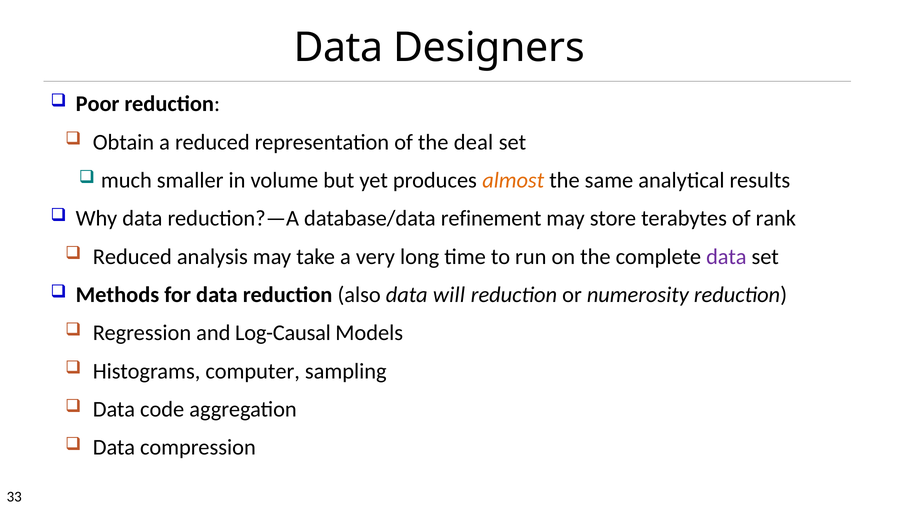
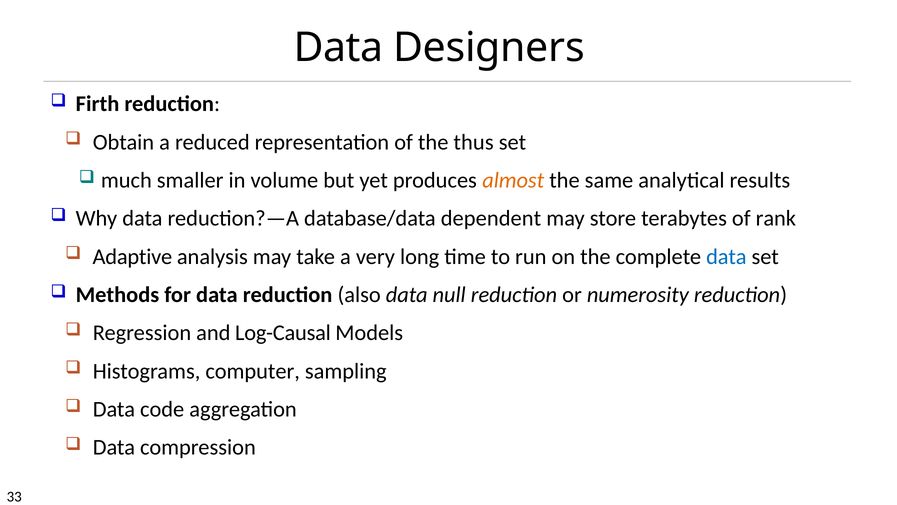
Poor: Poor -> Firth (98, 104)
deal: deal -> thus (474, 142)
refinement: refinement -> dependent (491, 218)
Reduced: Reduced -> Adaptive (132, 256)
data colour: purple -> blue (726, 256)
will: will -> null (449, 295)
